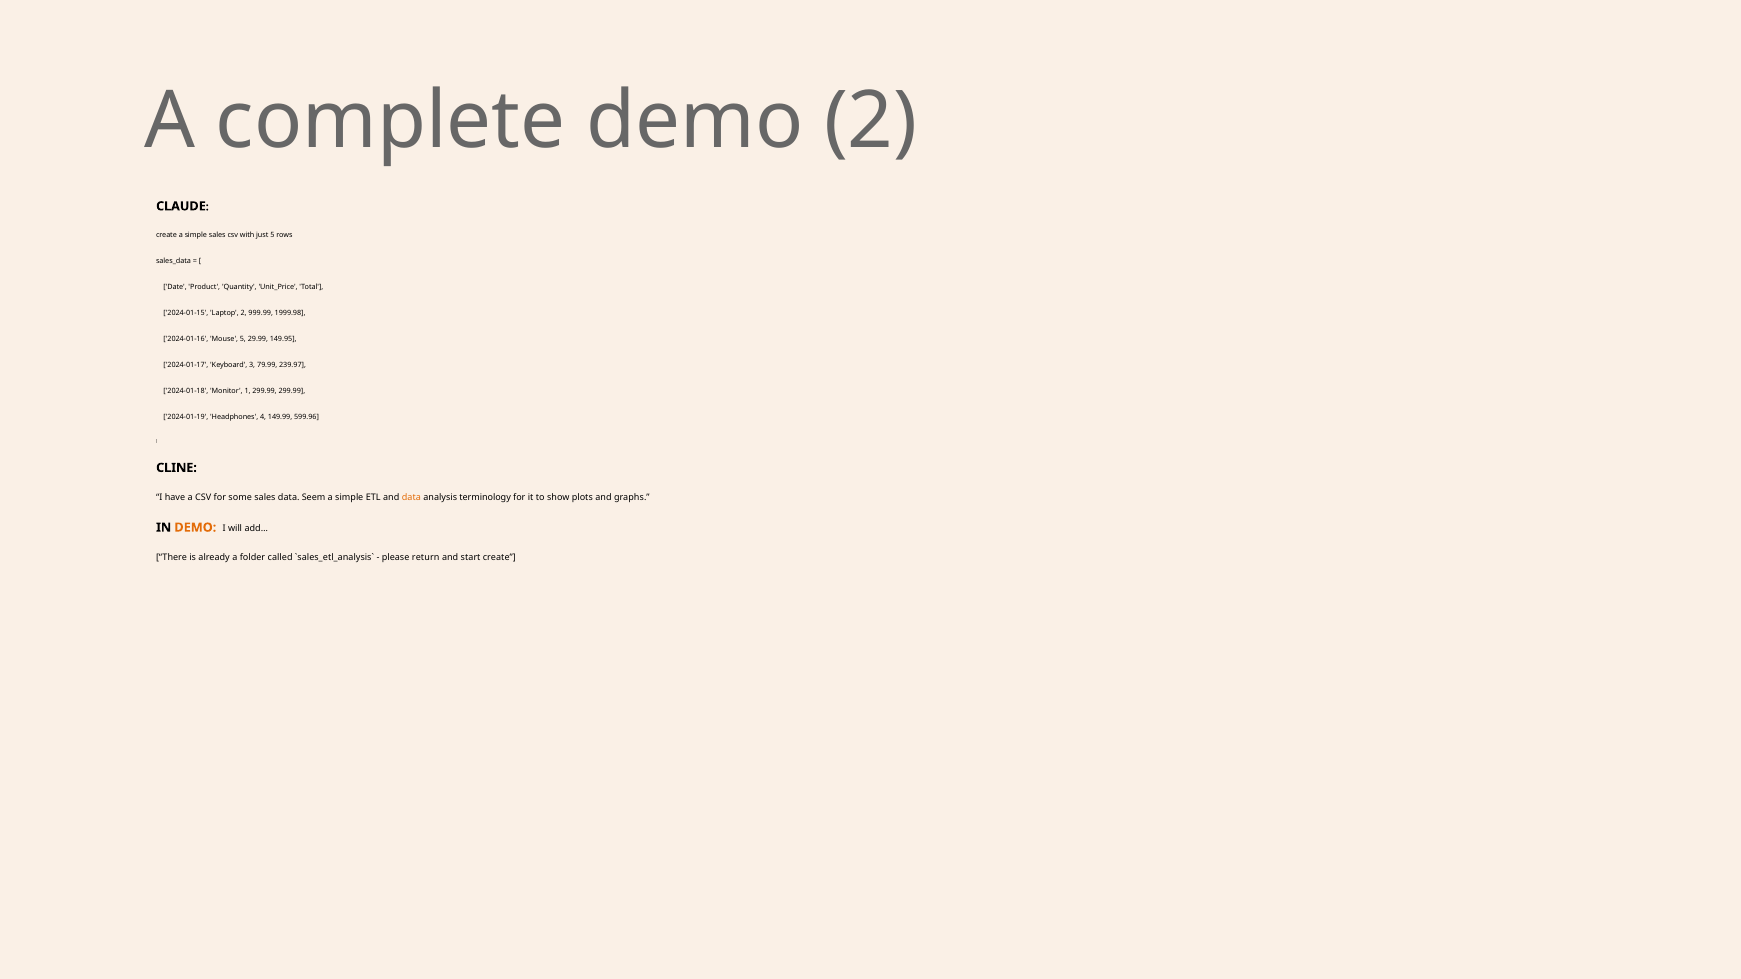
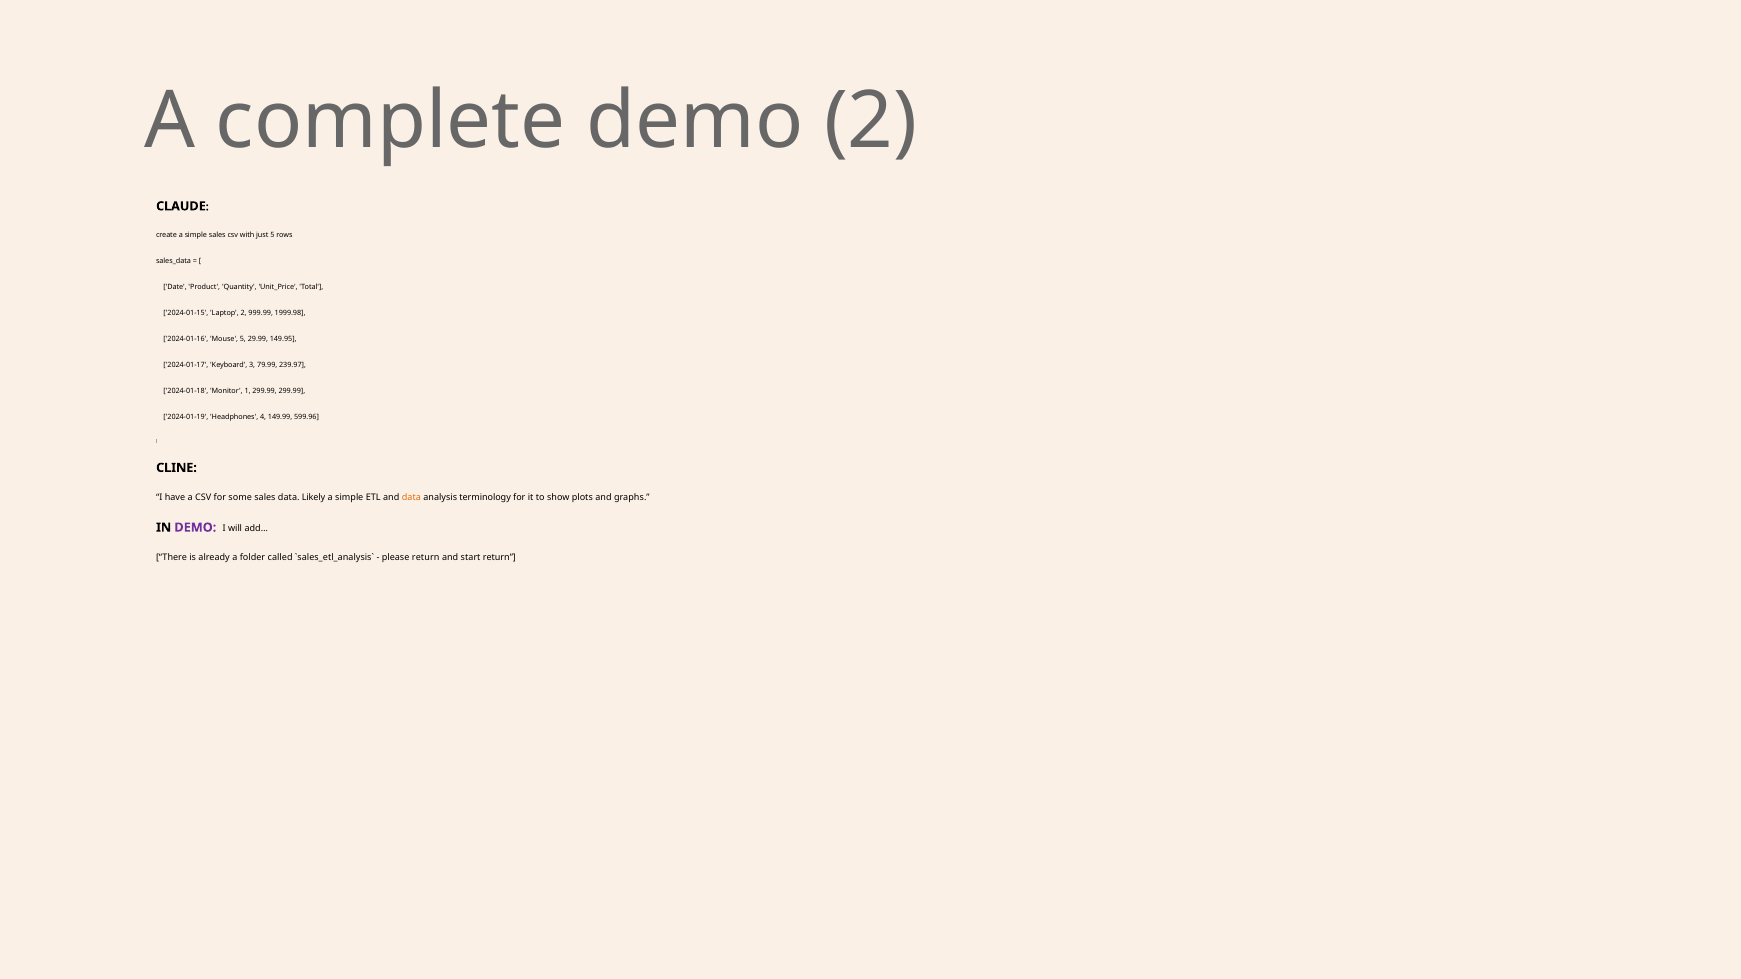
Seem: Seem -> Likely (314, 498)
DEMO colour: orange -> purple (195, 528)
start create: create -> return (499, 558)
